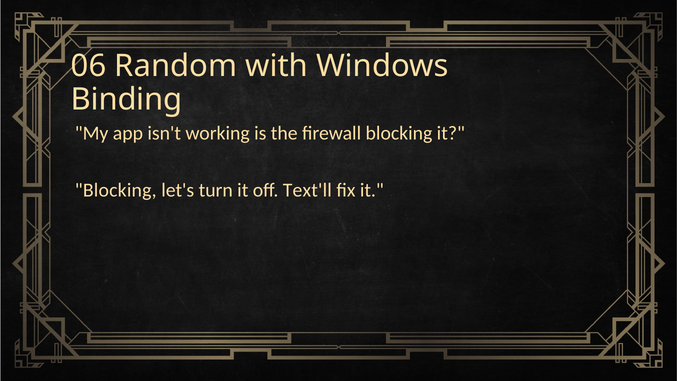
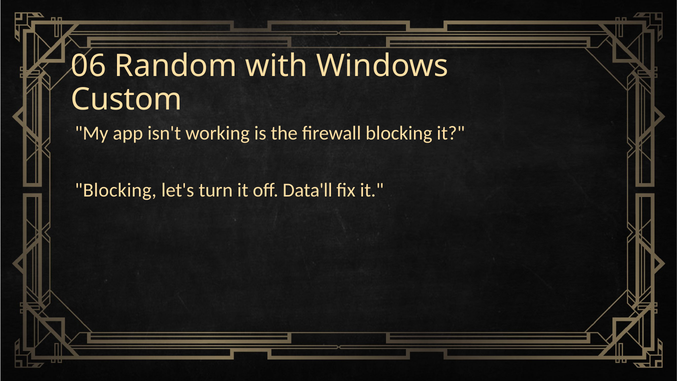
Binding: Binding -> Custom (127, 99)
Text'll: Text'll -> Data'll (308, 190)
